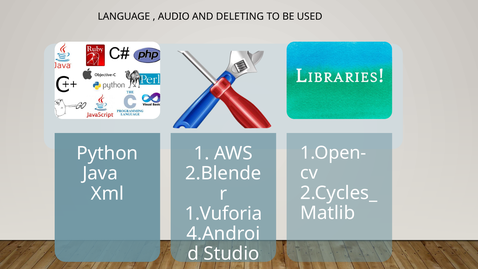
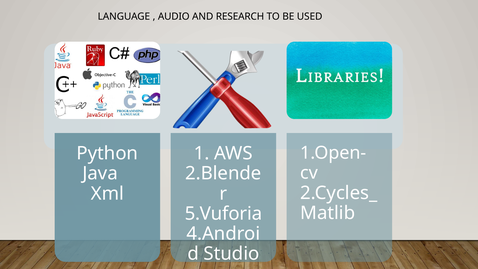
DELETING: DELETING -> RESEARCH (240, 16)
1.Vuforia: 1.Vuforia -> 5.Vuforia (223, 214)
